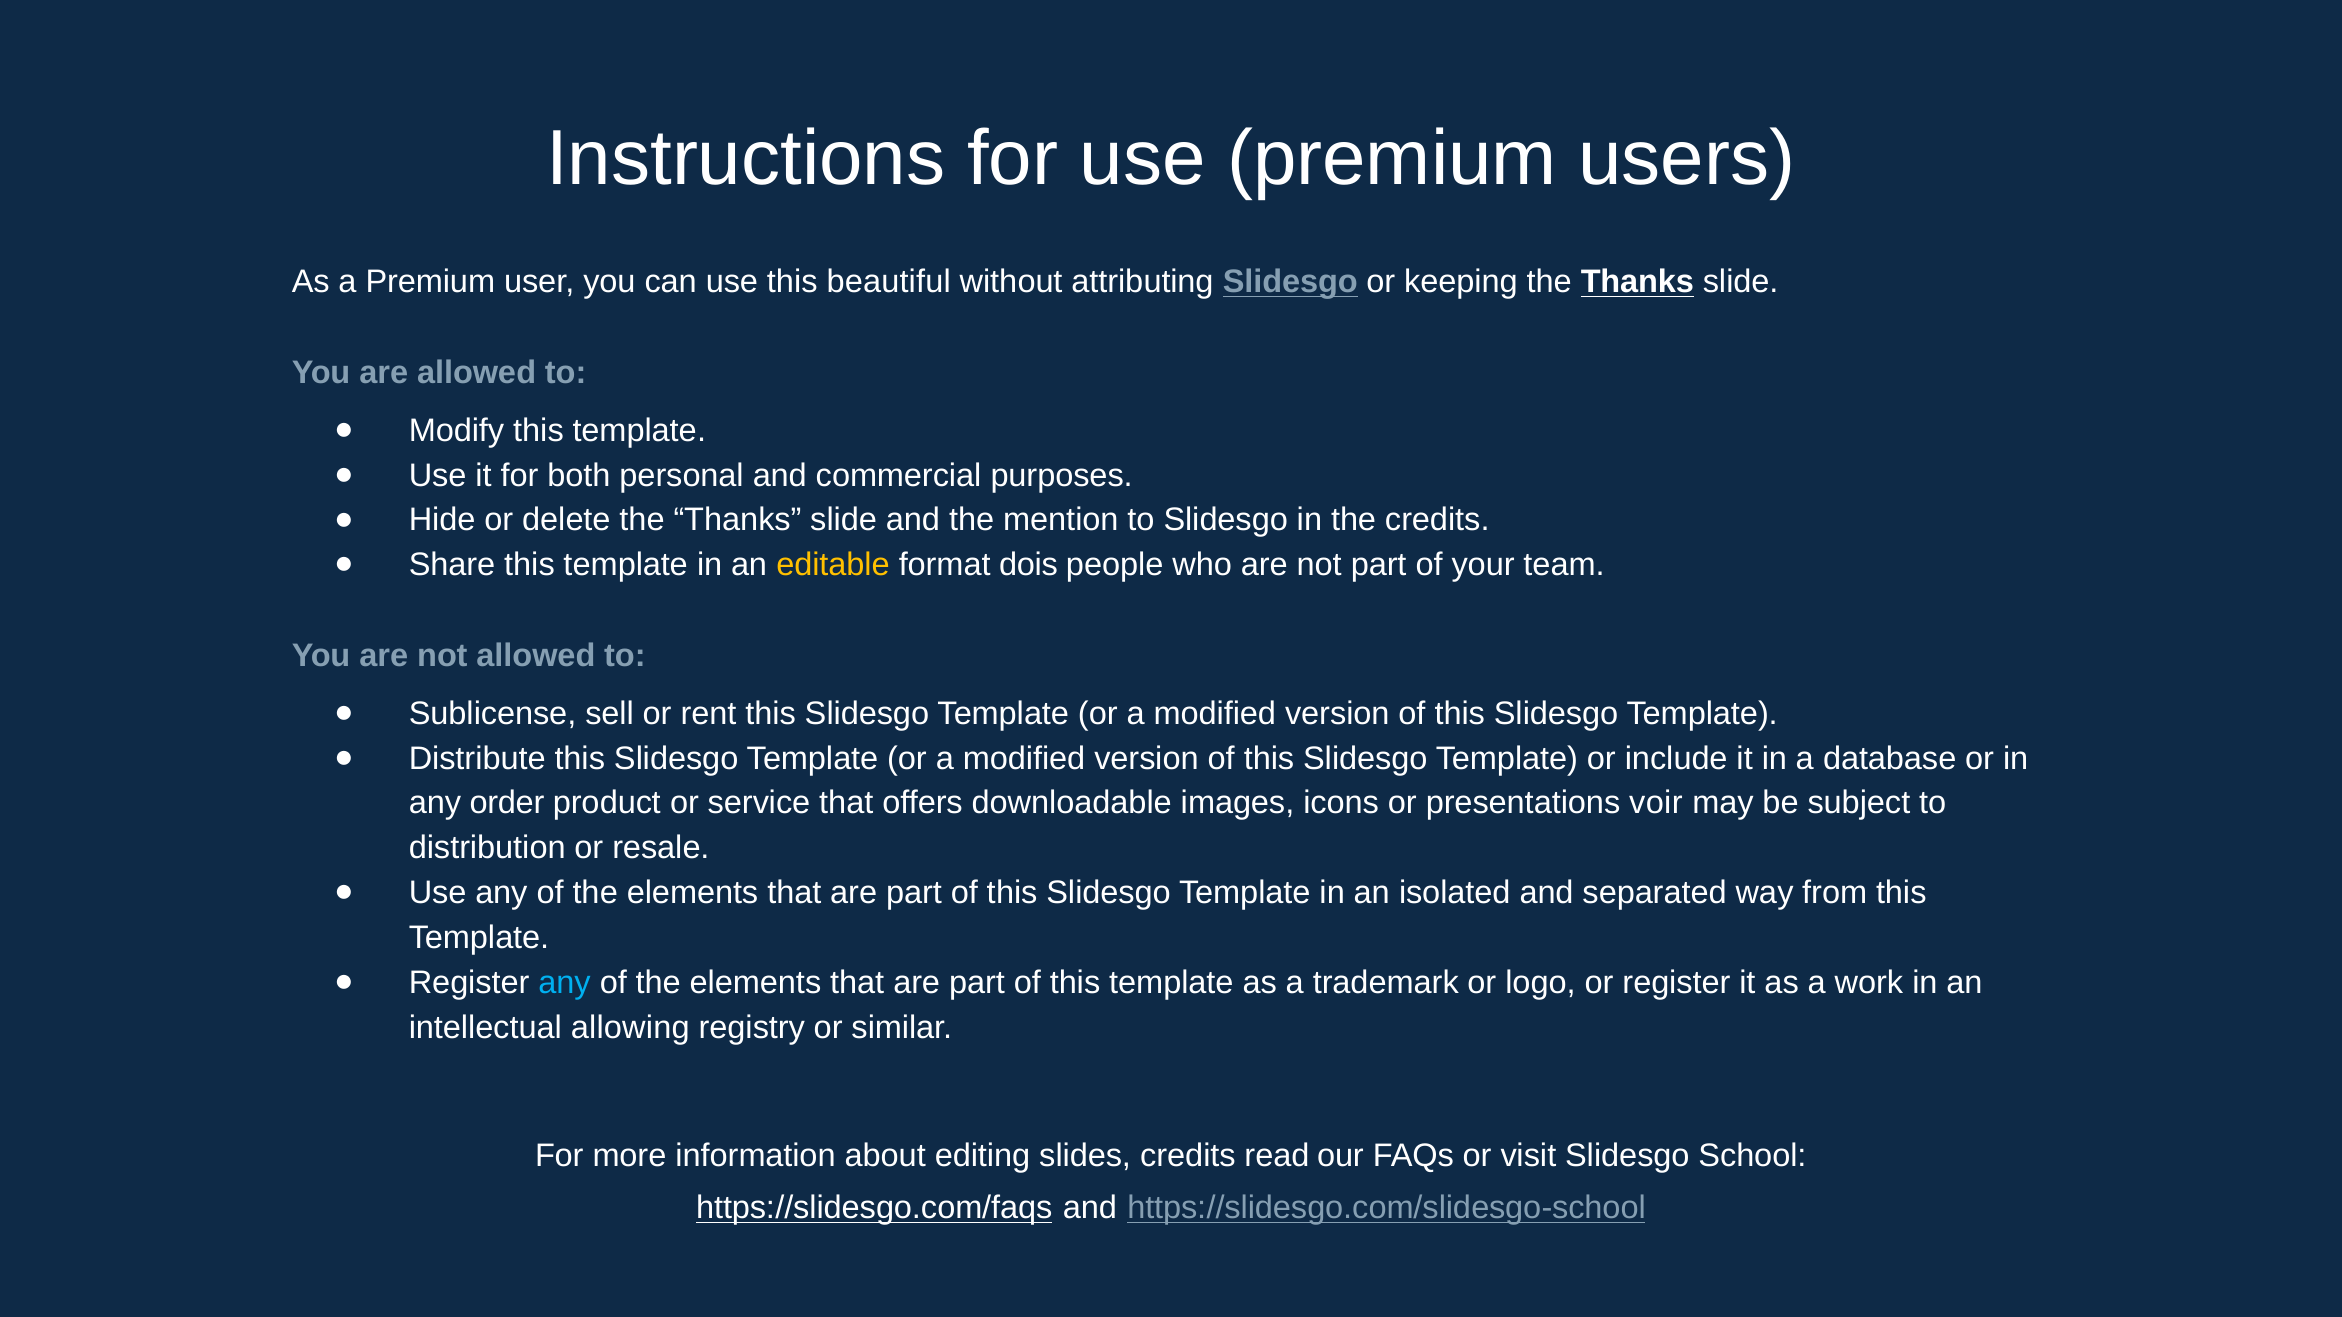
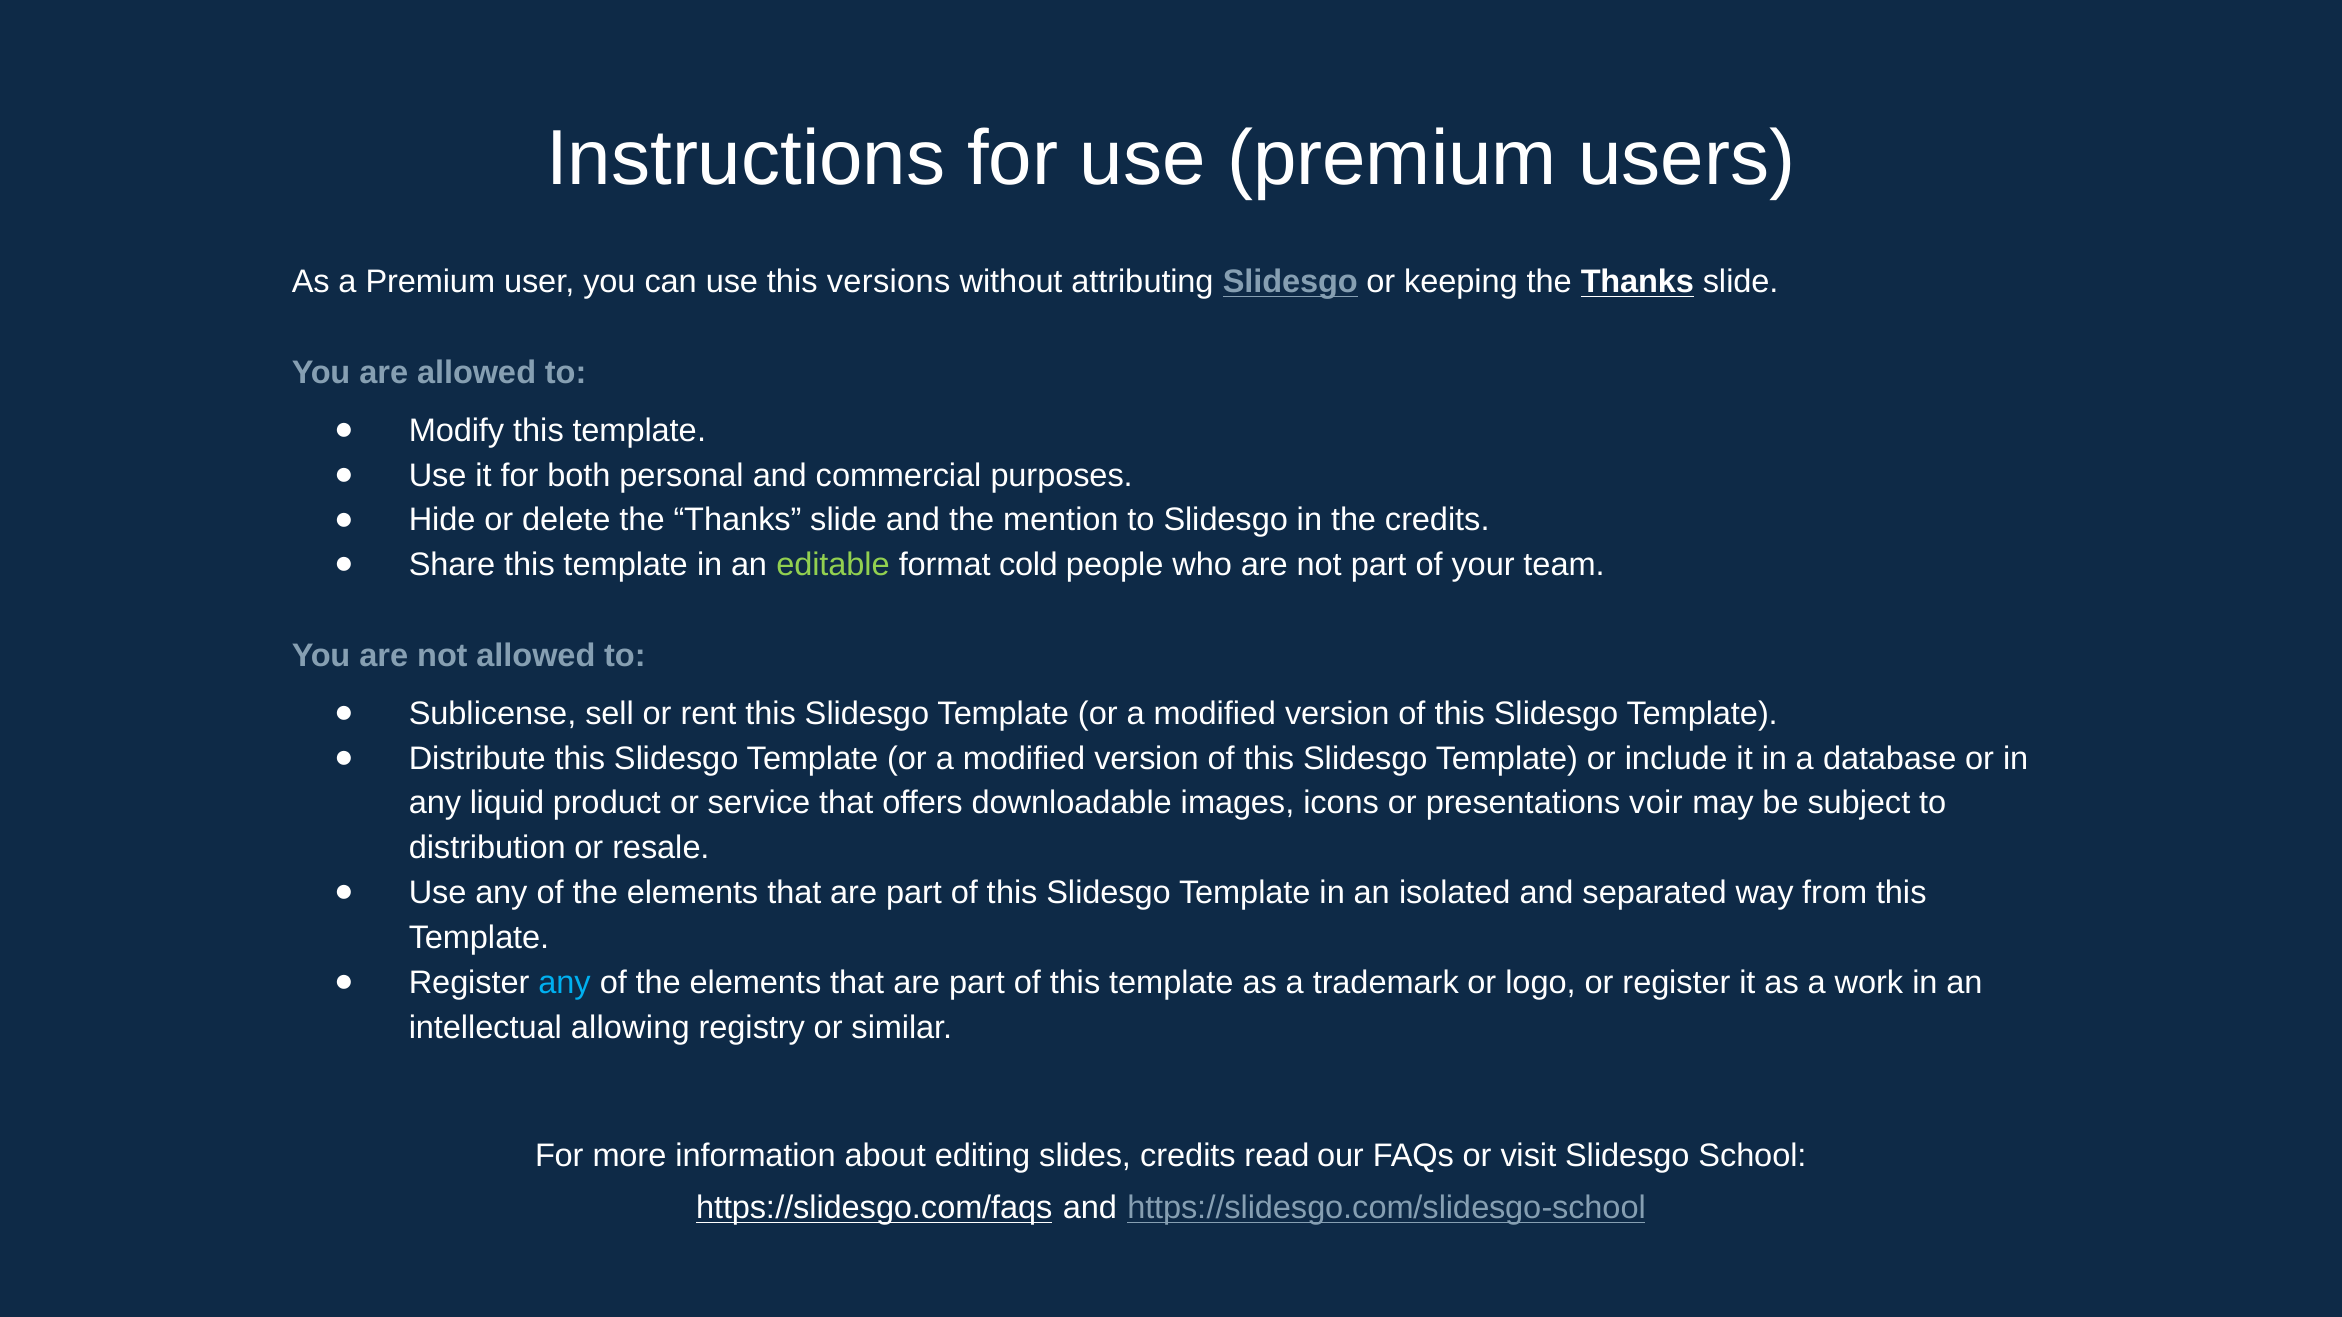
beautiful: beautiful -> versions (889, 282)
editable colour: yellow -> light green (833, 565)
dois: dois -> cold (1028, 565)
order: order -> liquid (507, 803)
